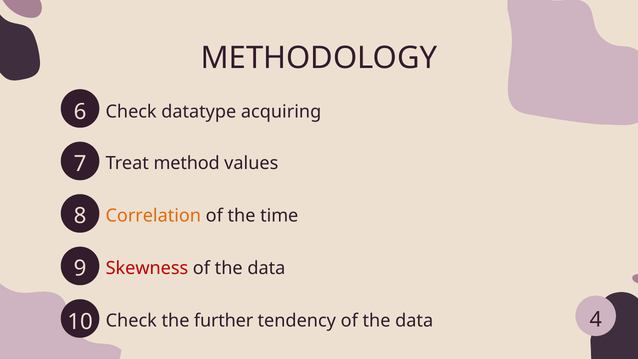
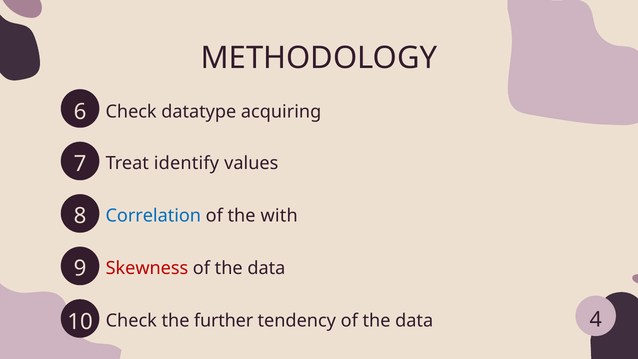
method: method -> identify (186, 163)
Correlation colour: orange -> blue (153, 216)
time: time -> with (279, 216)
